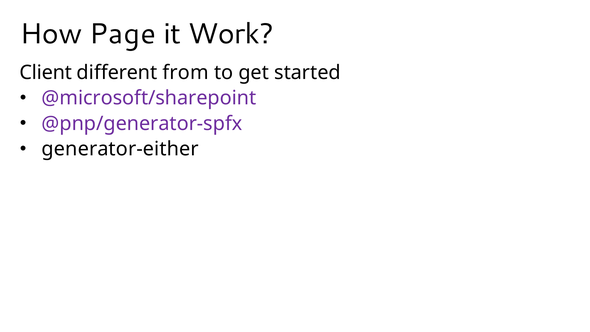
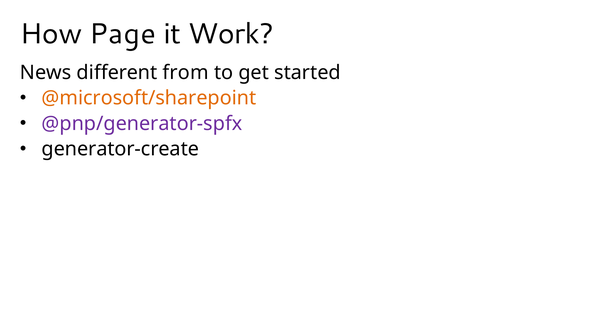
Client: Client -> News (46, 72)
@microsoft/sharepoint colour: purple -> orange (149, 98)
generator-either: generator-either -> generator-create (120, 149)
